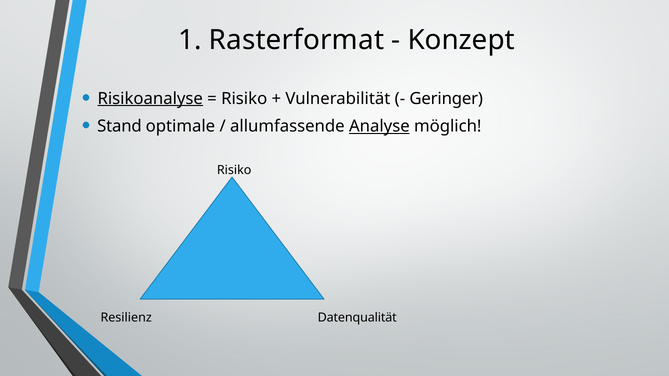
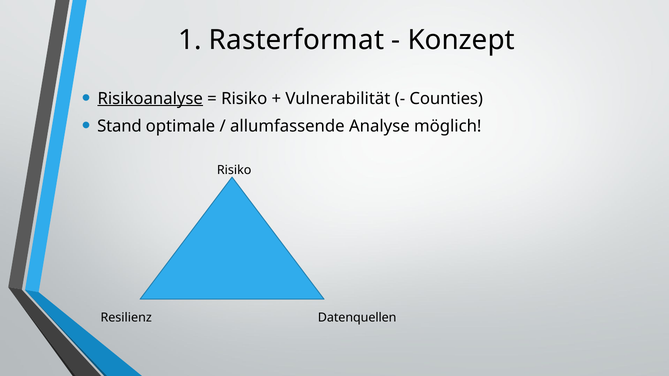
Geringer: Geringer -> Counties (446, 99)
Analyse underline: present -> none (379, 126)
Datenqualität: Datenqualität -> Datenquellen (357, 318)
